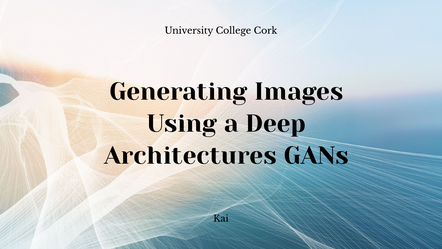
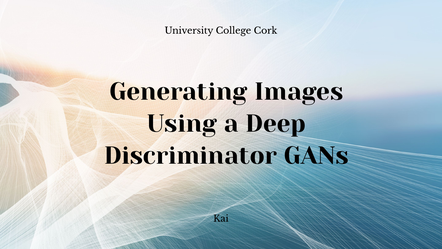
Architectures: Architectures -> Discriminator (191, 156)
